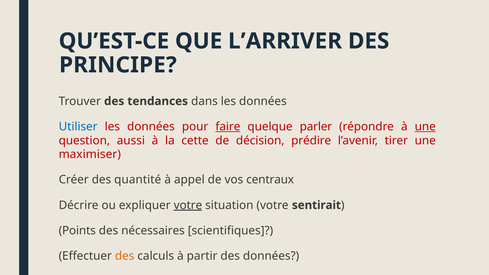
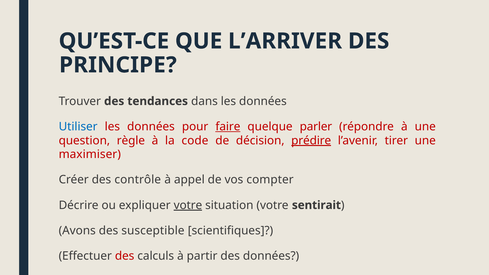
une underline: present -> none (425, 127)
aussi: aussi -> règle (131, 141)
cette: cette -> code (195, 141)
prédire underline: none -> present (311, 141)
quantité: quantité -> contrôle (138, 180)
centraux: centraux -> compter (270, 180)
Points: Points -> Avons (77, 231)
nécessaires: nécessaires -> susceptible (153, 231)
des colour: orange -> red (125, 256)
